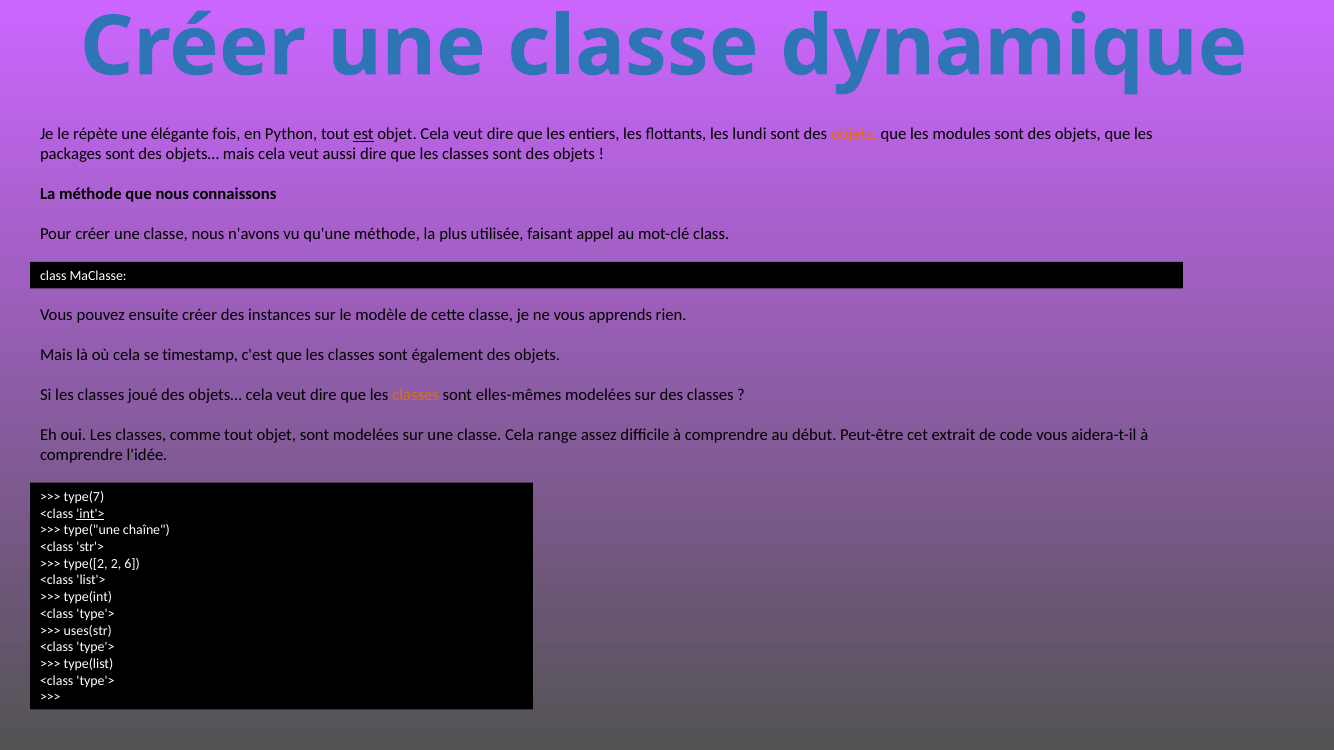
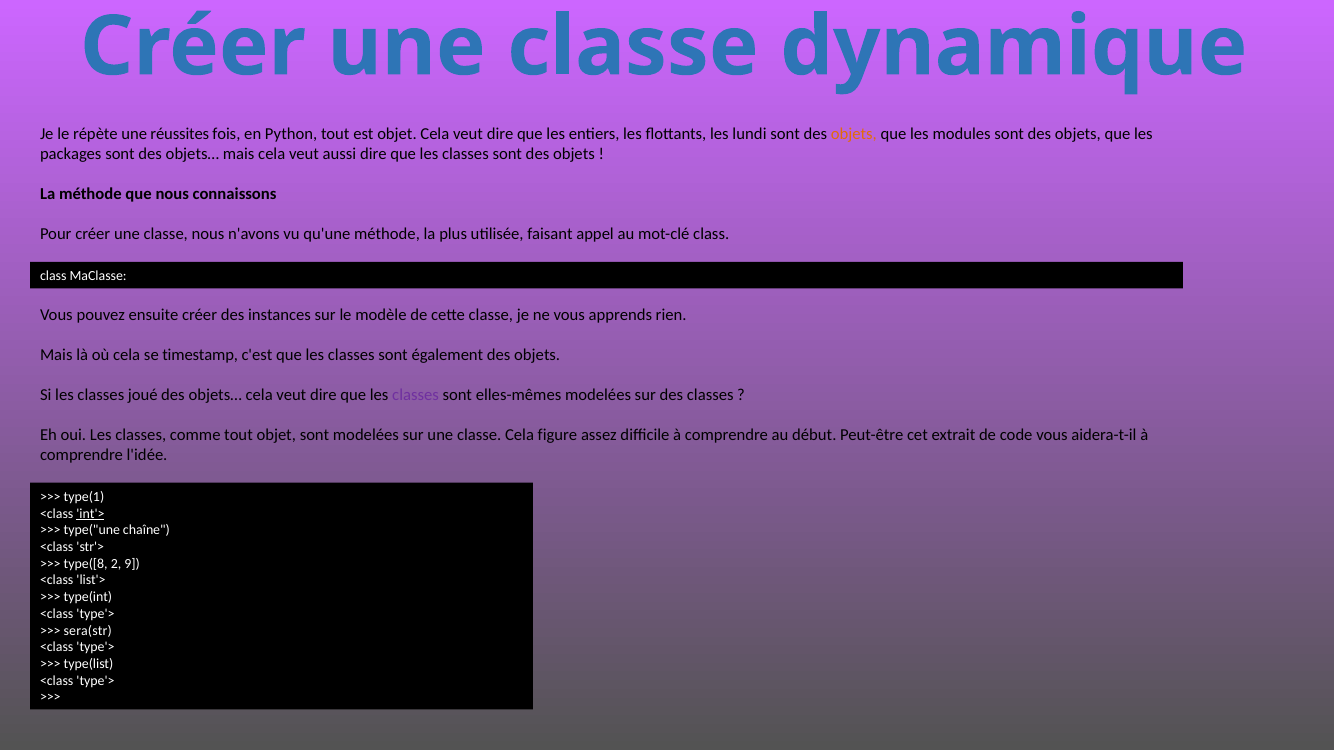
élégante: élégante -> réussites (180, 134)
est underline: present -> none (363, 134)
classes colour: orange -> purple (416, 395)
range: range -> figure (557, 435)
type(7: type(7 -> type(1 (84, 497)
type([2: type([2 -> type([8 (86, 564)
6: 6 -> 9 (132, 564)
uses(str: uses(str -> sera(str (88, 631)
